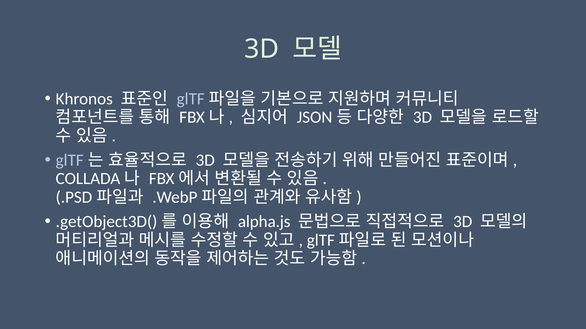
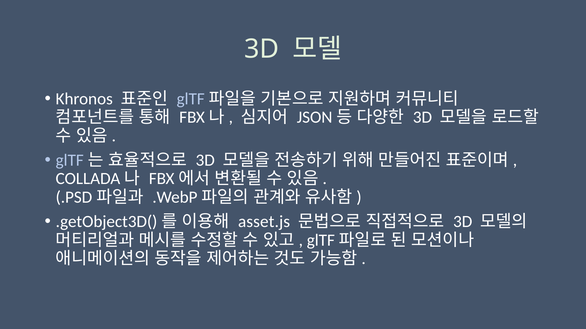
alpha.js: alpha.js -> asset.js (264, 222)
